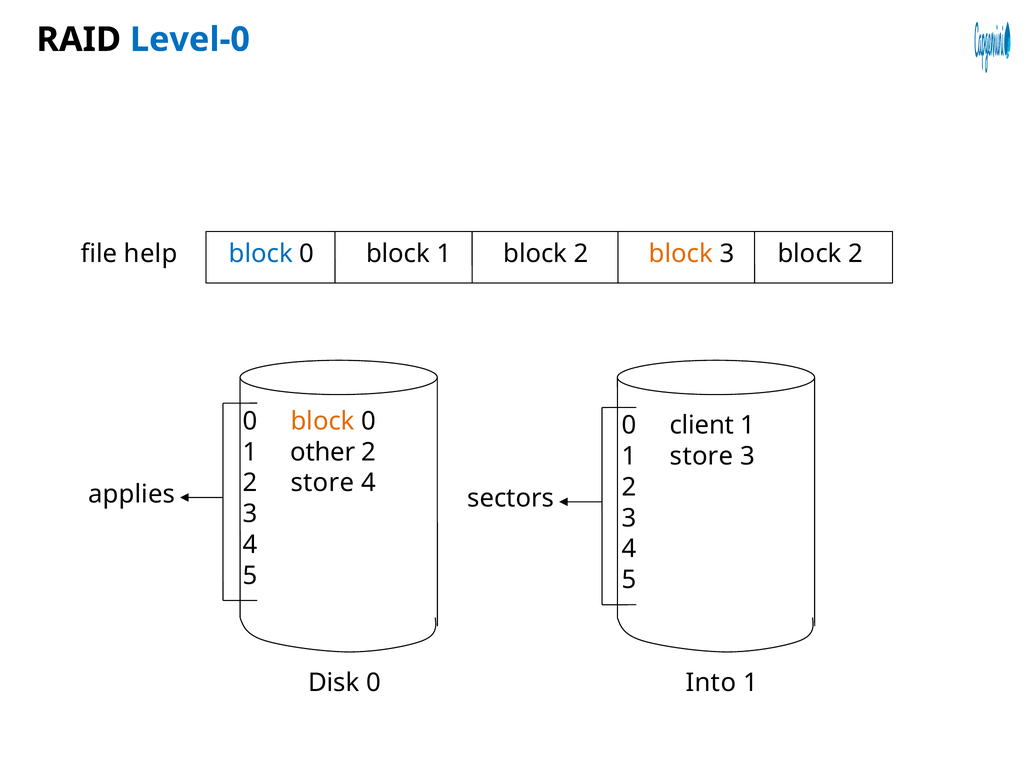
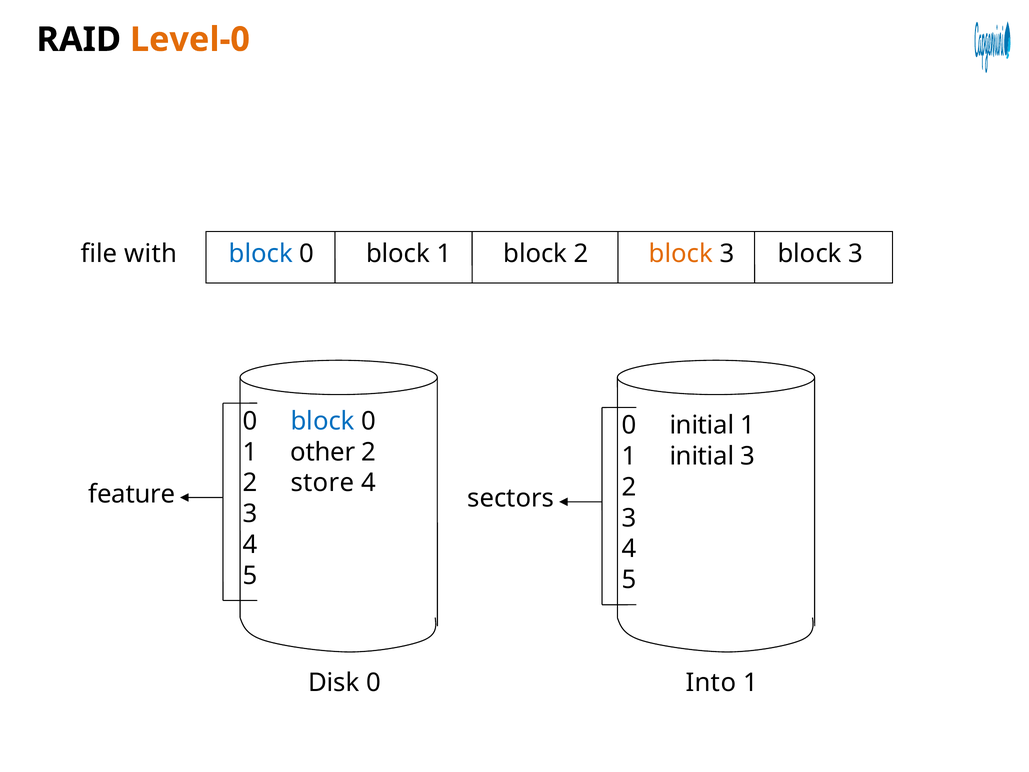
Level-0 colour: blue -> orange (190, 40)
help: help -> with (151, 254)
3 block 2: 2 -> 3 (856, 254)
block colour: orange -> blue (323, 421)
0 client: client -> initial (702, 425)
1 store: store -> initial (702, 456)
applies: applies -> feature (132, 494)
